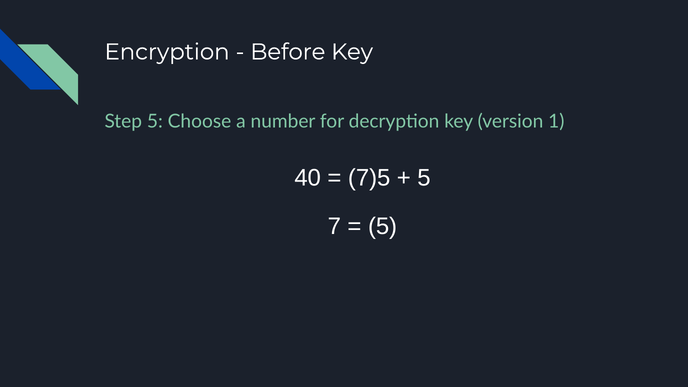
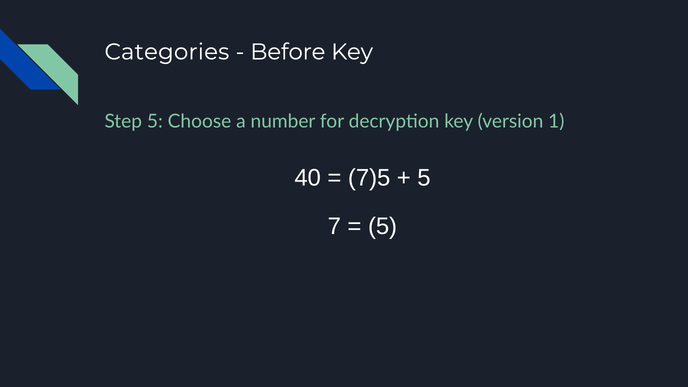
Encryption: Encryption -> Categories (167, 52)
